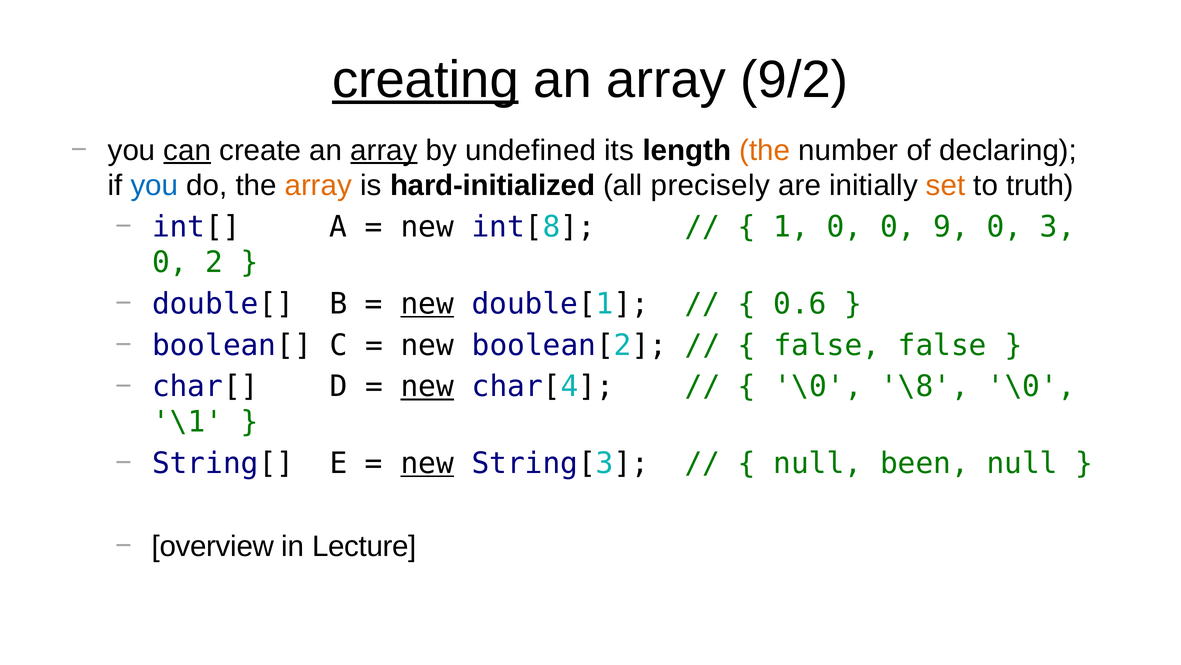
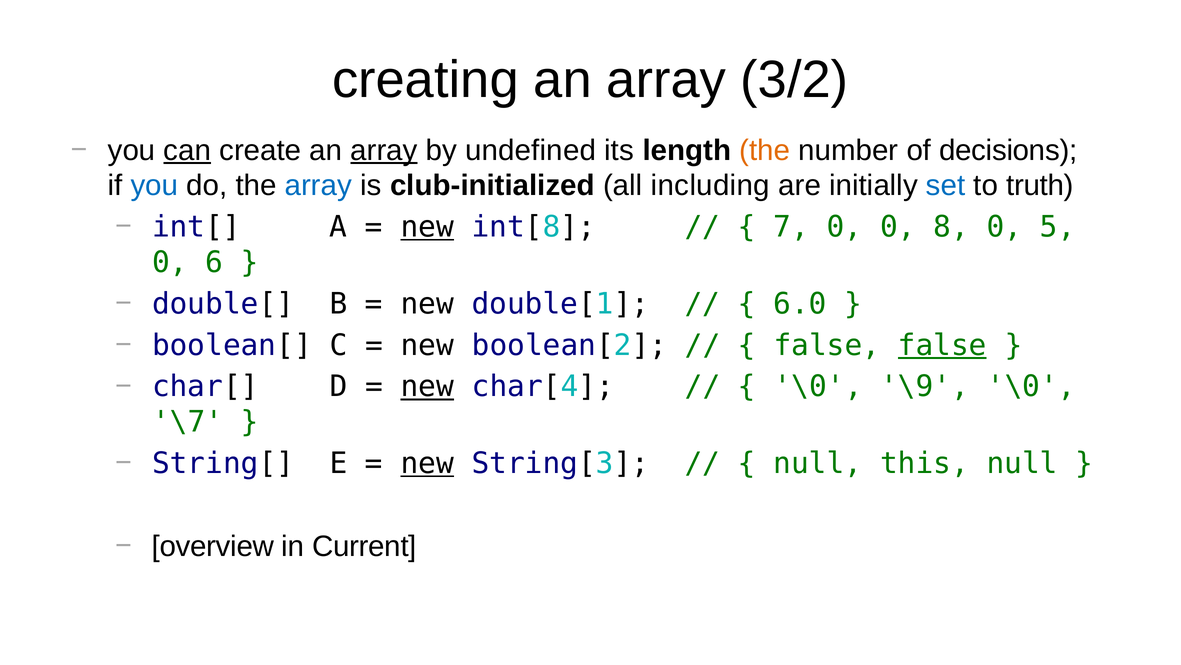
creating underline: present -> none (425, 80)
9/2: 9/2 -> 3/2 (794, 80)
declaring: declaring -> decisions (1008, 150)
array colour: orange -> blue (318, 186)
hard-initialized: hard-initialized -> club-initialized (492, 186)
precisely: precisely -> including (710, 186)
set colour: orange -> blue (946, 186)
new underline: none -> present (427, 227)
1: 1 -> 7 (791, 227)
9: 9 -> 8 (951, 227)
3: 3 -> 5 (1058, 227)
2: 2 -> 6 (214, 262)
new underline: present -> none (427, 304)
0.6: 0.6 -> 6.0 (800, 304)
false underline: none -> present (942, 345)
\8: \8 -> \9 (925, 386)
\1: \1 -> \7 (188, 422)
been: been -> this (924, 463)
Lecture: Lecture -> Current (364, 546)
